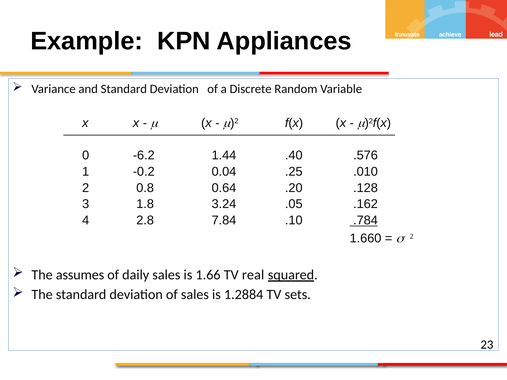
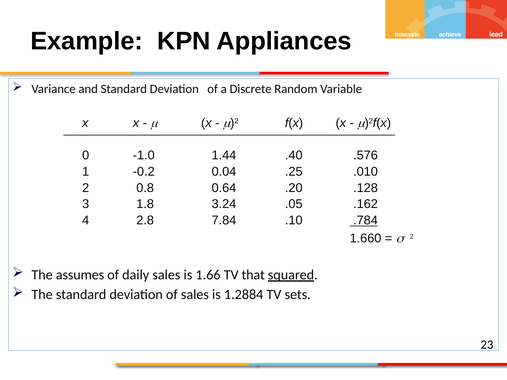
-6.2: -6.2 -> -1.0 (144, 156)
real: real -> that (253, 275)
